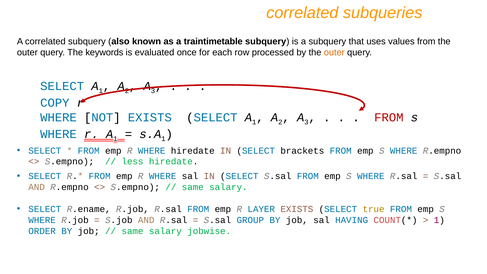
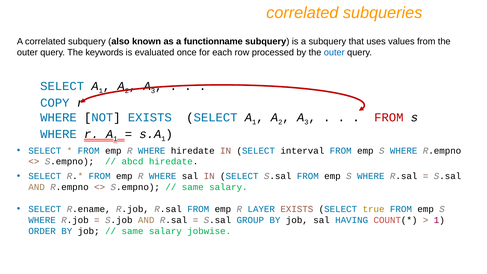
traintimetable: traintimetable -> functionname (213, 41)
outer colour: orange -> blue (334, 52)
brackets: brackets -> interval (302, 151)
less: less -> abcd (132, 162)
